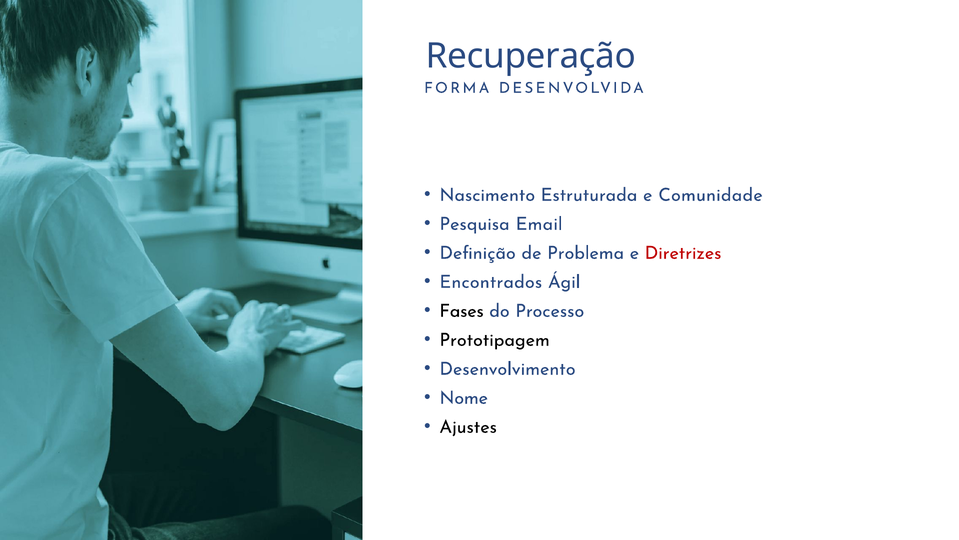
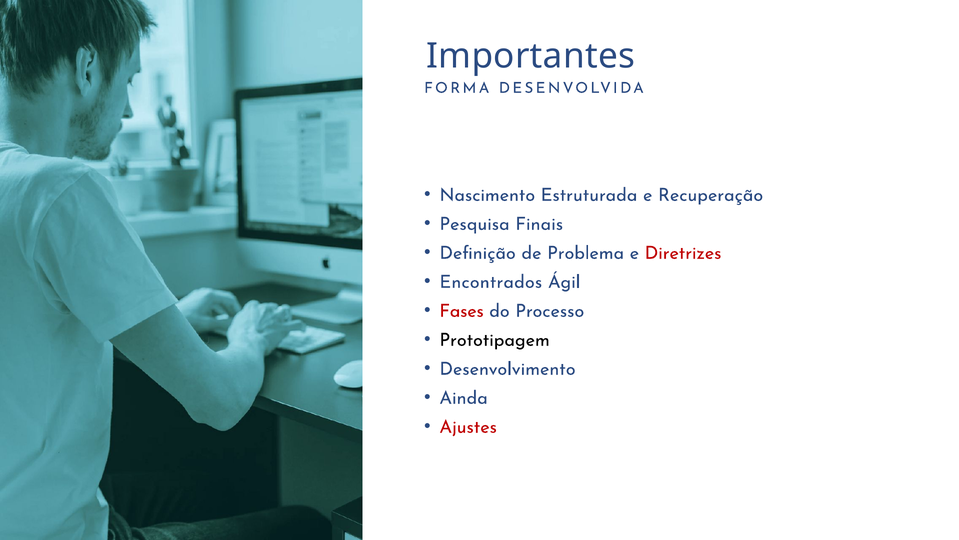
Recuperação: Recuperação -> Importantes (531, 56)
Comunidade: Comunidade -> Recuperação (711, 195)
Email: Email -> Finais (539, 224)
Fases colour: black -> red (462, 311)
Nome: Nome -> Ainda (464, 397)
Ajustes colour: black -> red (468, 426)
